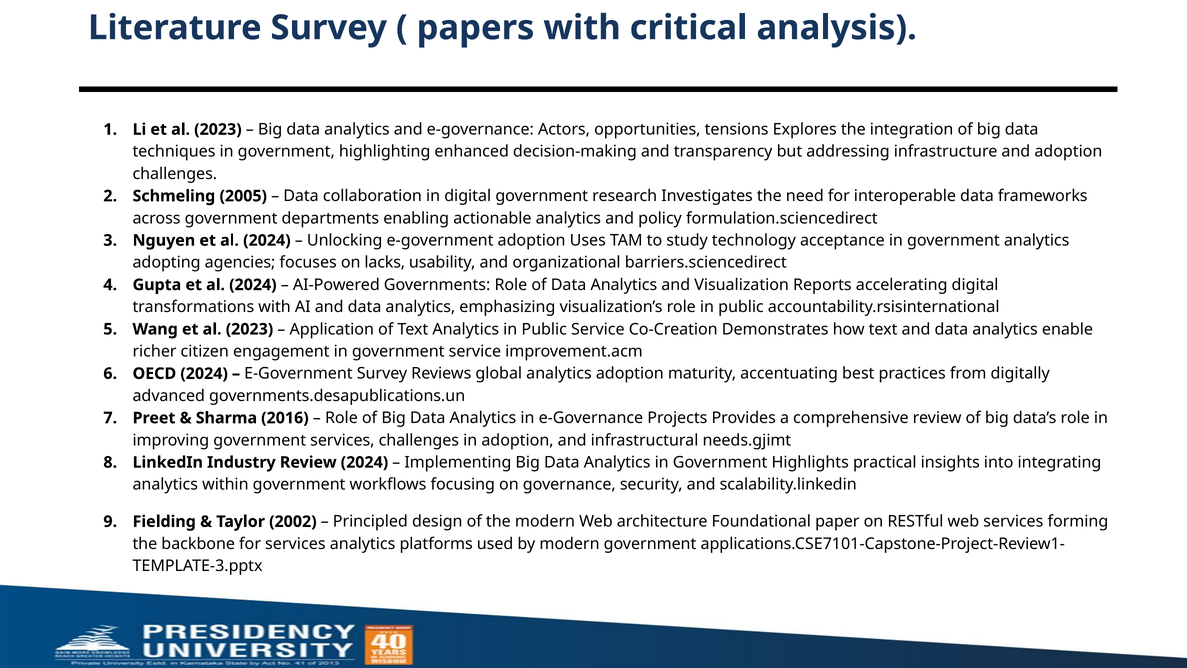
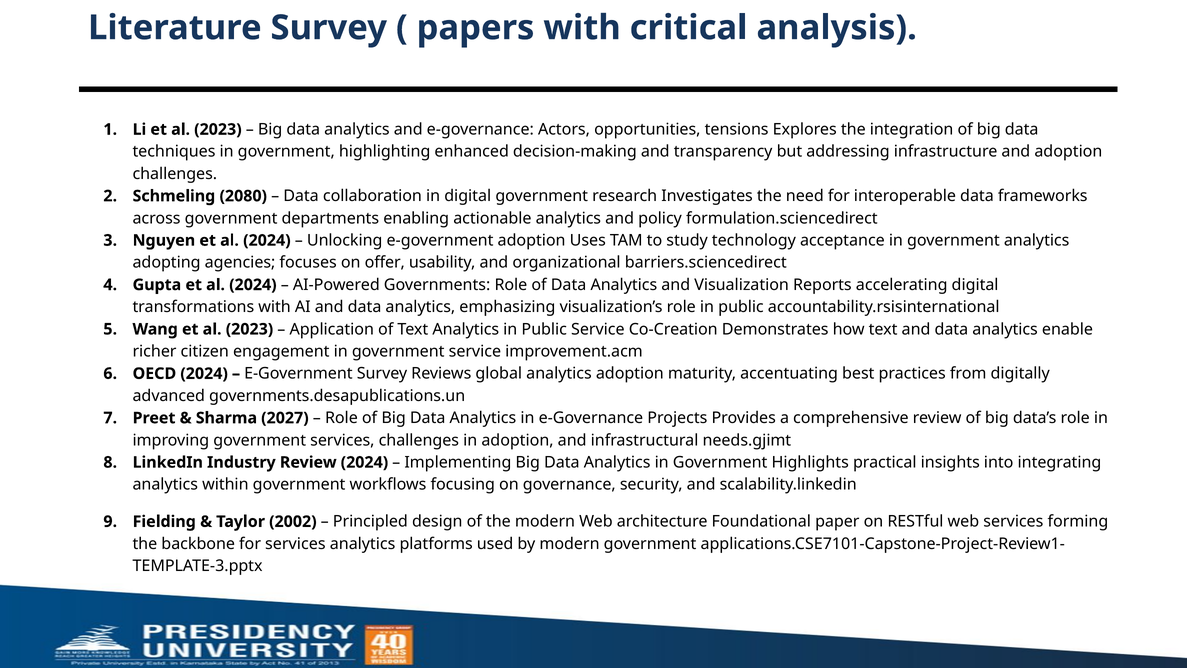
2005: 2005 -> 2080 (243, 196)
lacks: lacks -> offer (385, 262)
2016: 2016 -> 2027 (285, 418)
